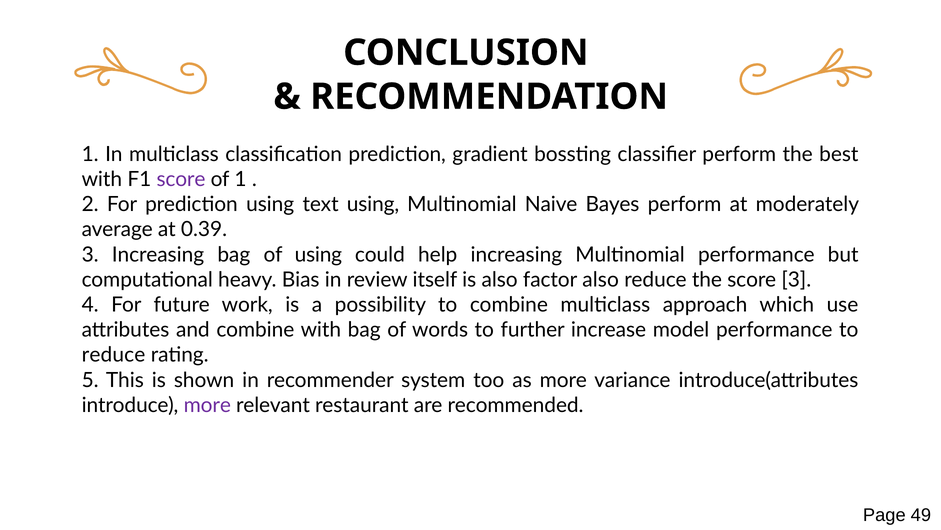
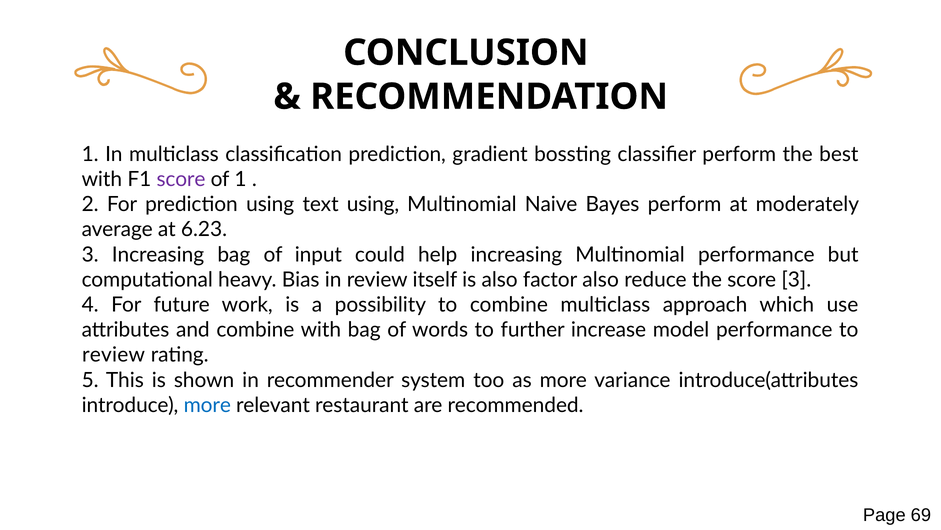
0.39: 0.39 -> 6.23 (204, 229)
of using: using -> input (318, 254)
reduce: reduce -> review (113, 355)
more colour: purple -> blue (207, 405)
49: 49 -> 69 (921, 514)
